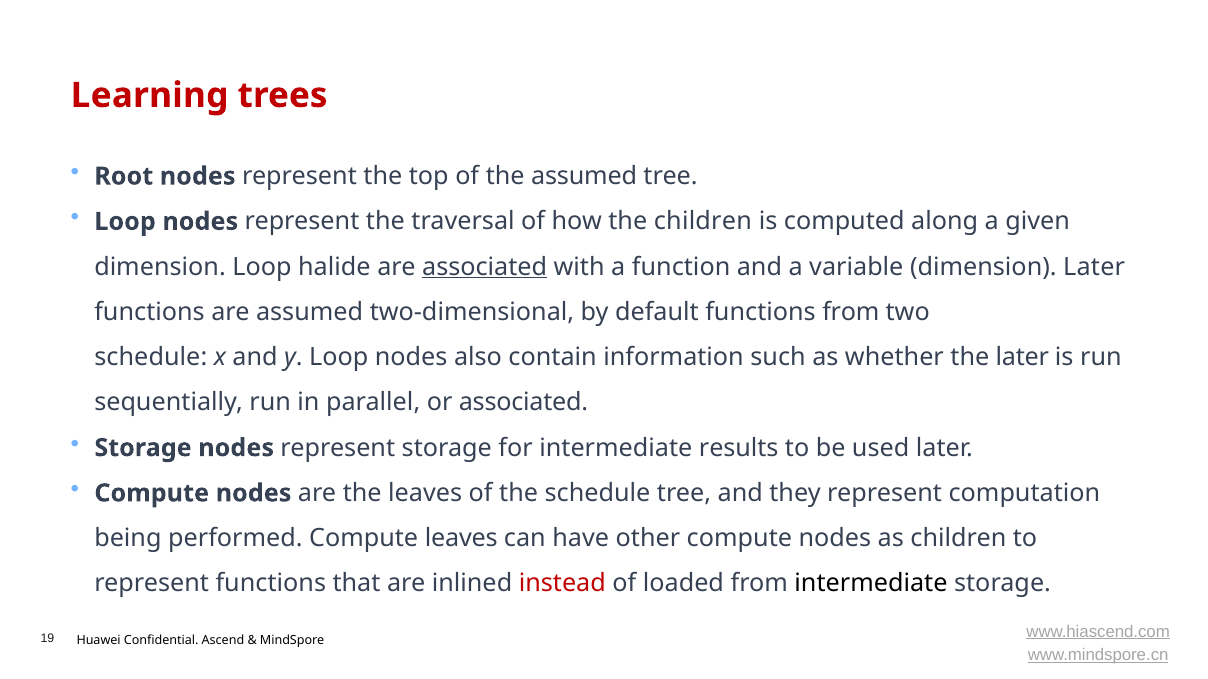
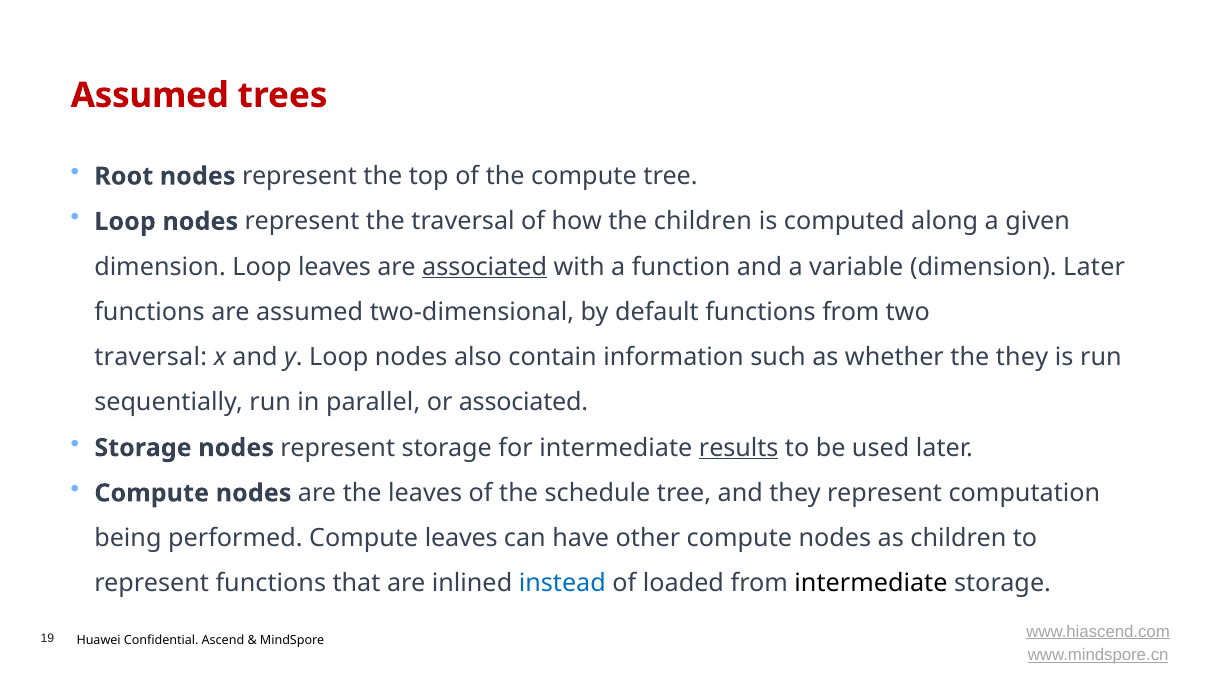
Learning: Learning -> Assumed (150, 95)
the assumed: assumed -> compute (584, 176)
Loop halide: halide -> leaves (334, 267)
schedule: schedule -> traversal (151, 357)
the later: later -> they (1022, 357)
results underline: none -> present (739, 448)
instead colour: red -> blue (562, 584)
